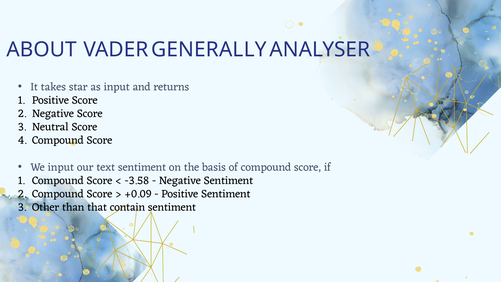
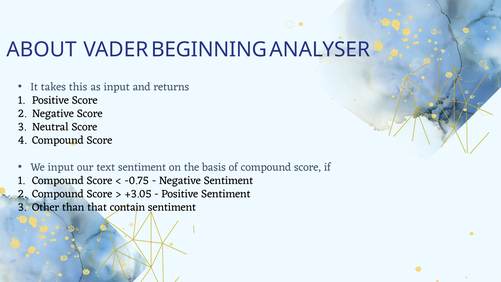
GENERALLY: GENERALLY -> BEGINNING (209, 49)
star: star -> this (78, 87)
-3.58: -3.58 -> -0.75 (137, 180)
+0.09: +0.09 -> +3.05 (138, 194)
